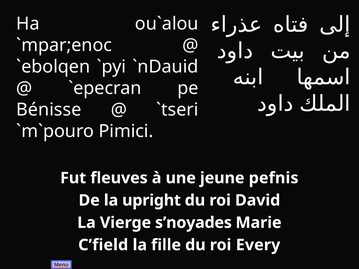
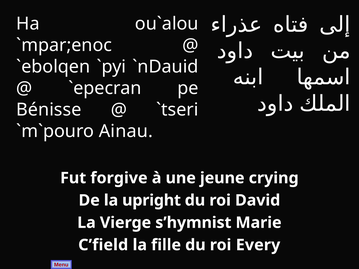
Pimici: Pimici -> Ainau (126, 131)
fleuves: fleuves -> forgive (119, 178)
pefnis: pefnis -> crying (274, 178)
s’noyades: s’noyades -> s’hymnist (193, 223)
